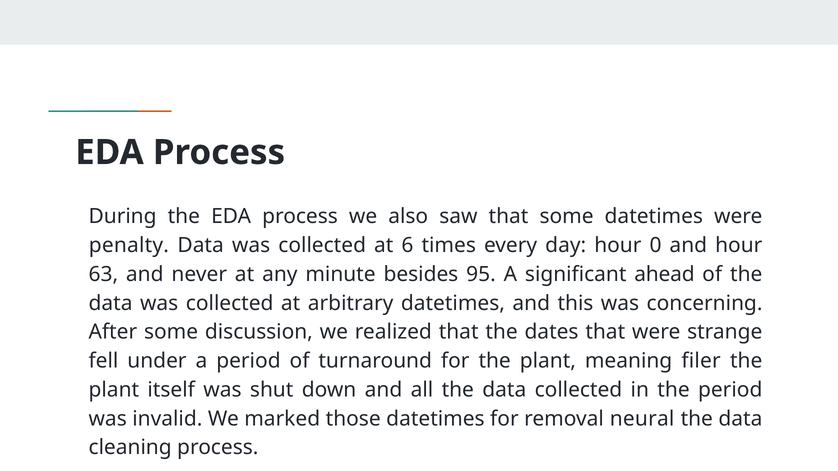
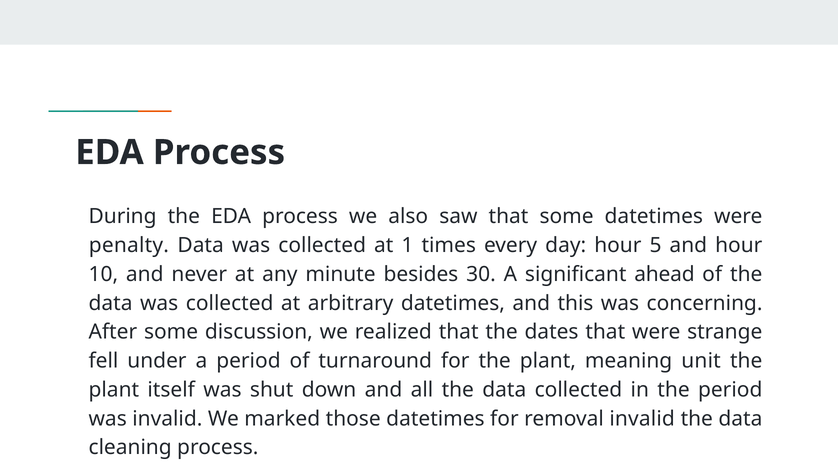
6: 6 -> 1 (407, 246)
0: 0 -> 5 (656, 246)
63: 63 -> 10 (103, 275)
95: 95 -> 30 (481, 275)
filer: filer -> unit (701, 361)
removal neural: neural -> invalid (642, 419)
